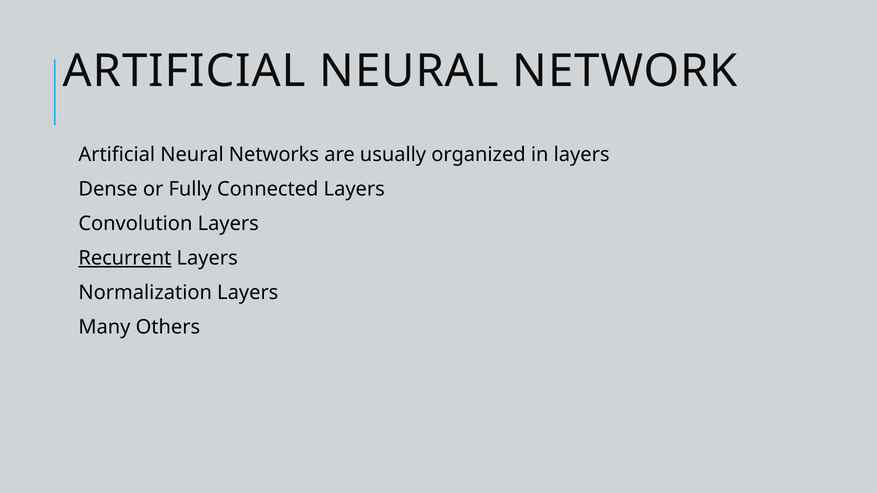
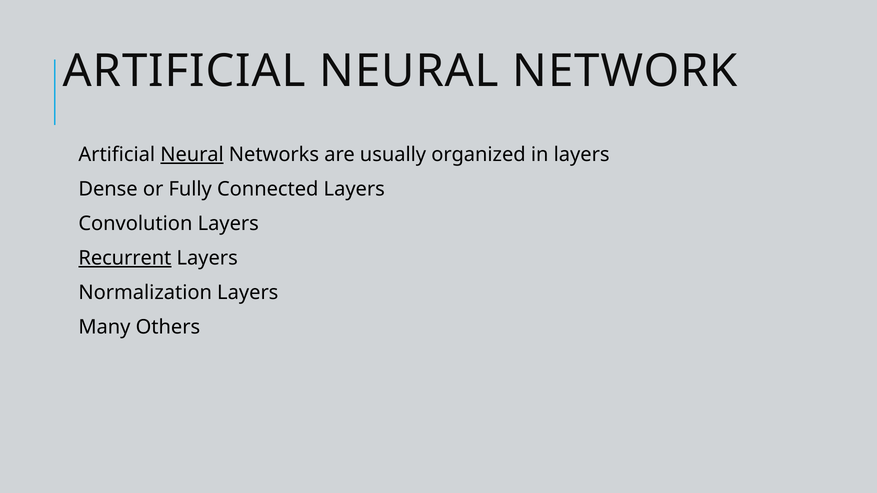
Neural underline: none -> present (192, 155)
